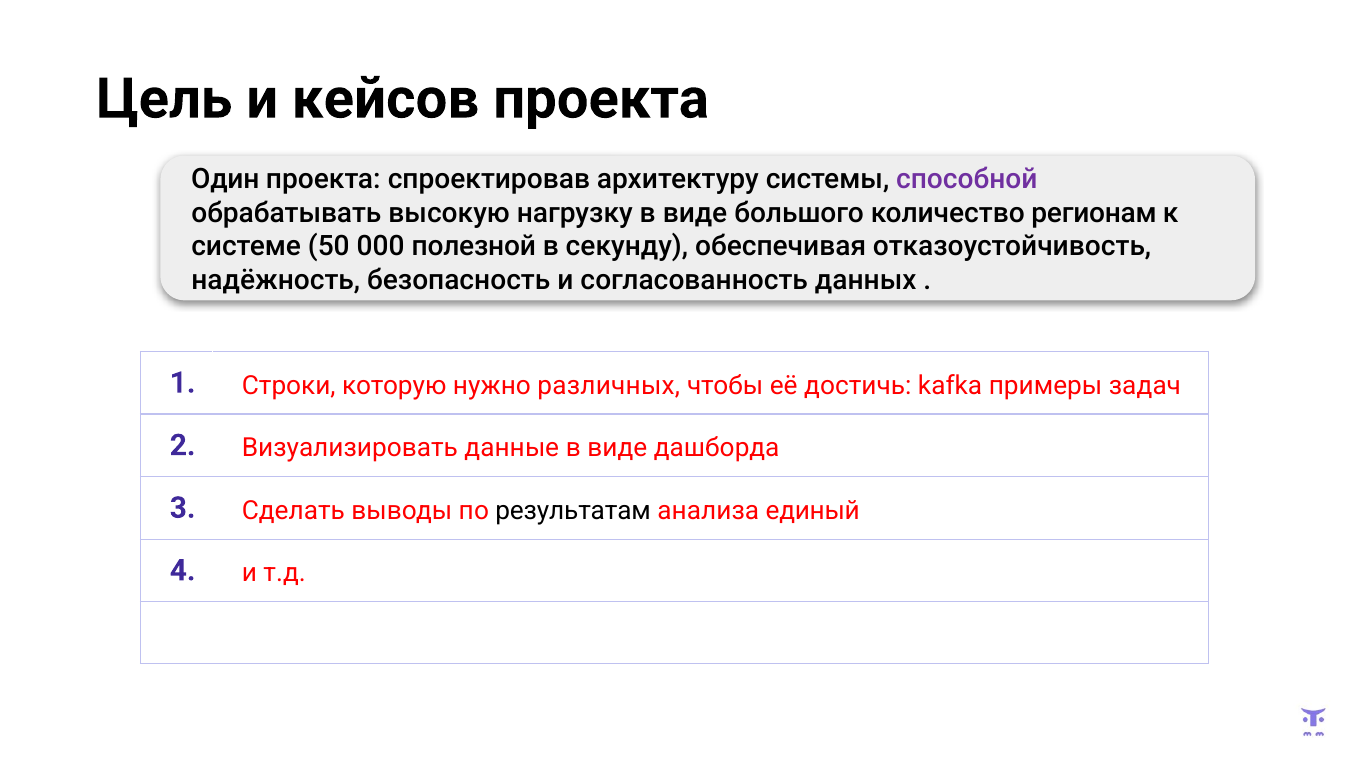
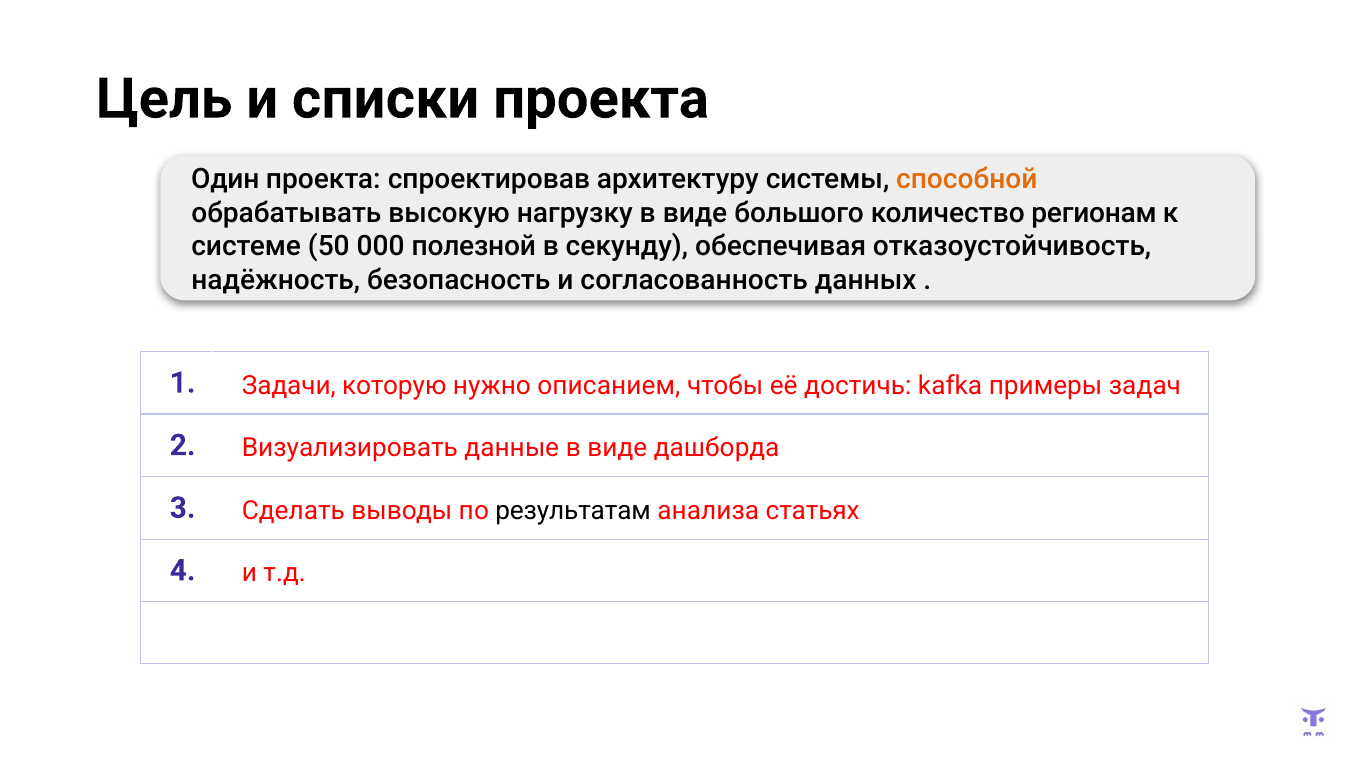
кейсов: кейсов -> списки (385, 99)
способной colour: purple -> orange (967, 179)
Строки: Строки -> Задачи (289, 385)
различных: различных -> описанием (609, 385)
единый: единый -> статьях (813, 510)
